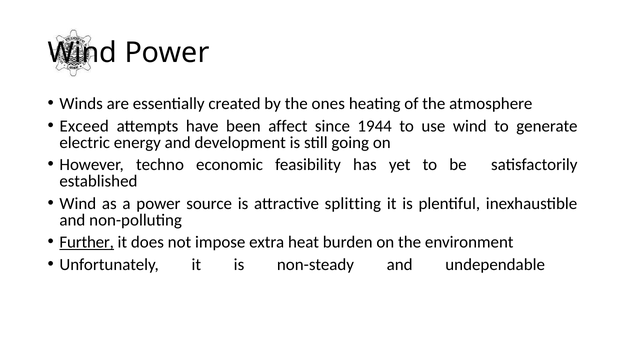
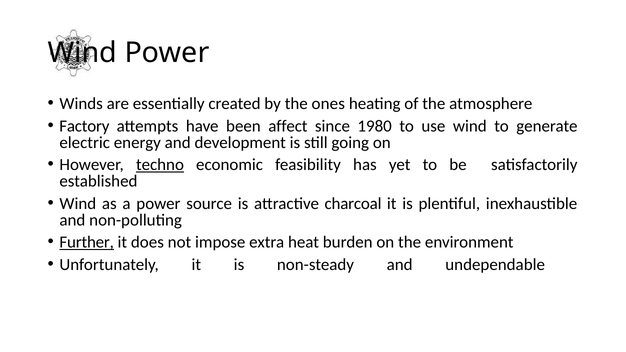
Exceed: Exceed -> Factory (84, 126)
1944: 1944 -> 1980 (375, 126)
techno underline: none -> present (160, 165)
splitting: splitting -> charcoal (353, 204)
